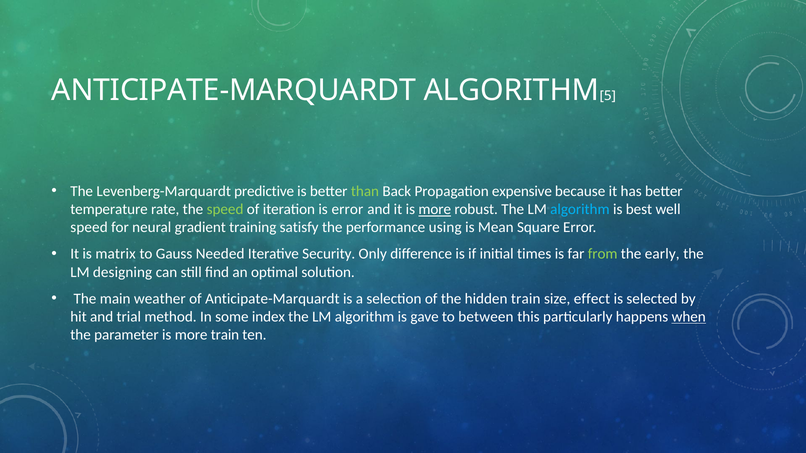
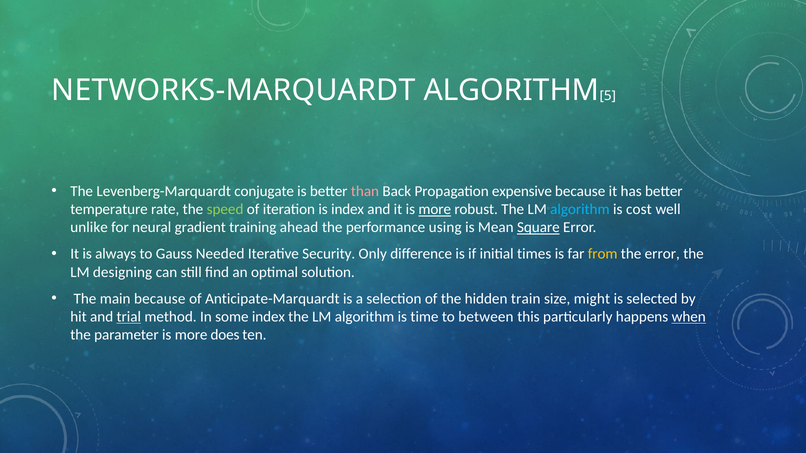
ANTICIPATE-MARQUARDT: ANTICIPATE-MARQUARDT -> NETWORKS-MARQUARDT (233, 91)
predictive: predictive -> conjugate (264, 191)
than colour: light green -> pink (365, 191)
is error: error -> index (348, 210)
best: best -> cost (639, 210)
speed: speed -> unlike (89, 228)
satisfy: satisfy -> ahead (299, 228)
Square underline: none -> present (538, 228)
matrix: matrix -> always (116, 254)
from colour: light green -> yellow (603, 254)
the early: early -> error (662, 254)
main weather: weather -> because (160, 299)
effect: effect -> might (592, 299)
trial underline: none -> present (129, 317)
gave: gave -> time (424, 317)
more train: train -> does (225, 335)
